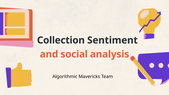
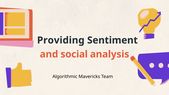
Collection: Collection -> Providing (61, 40)
